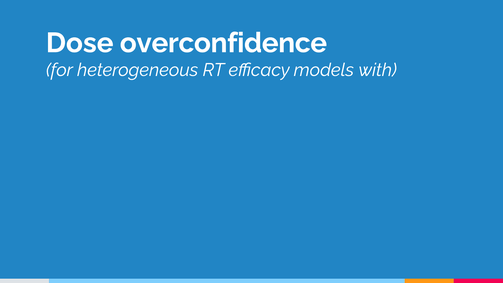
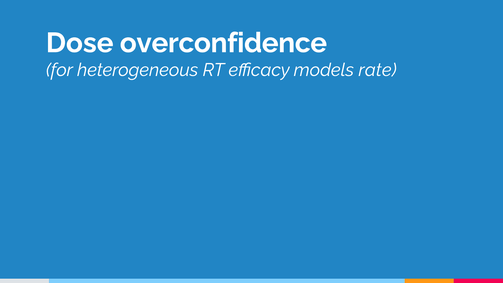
with: with -> rate (378, 70)
